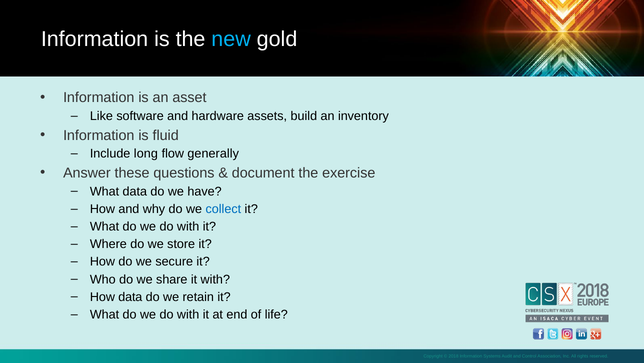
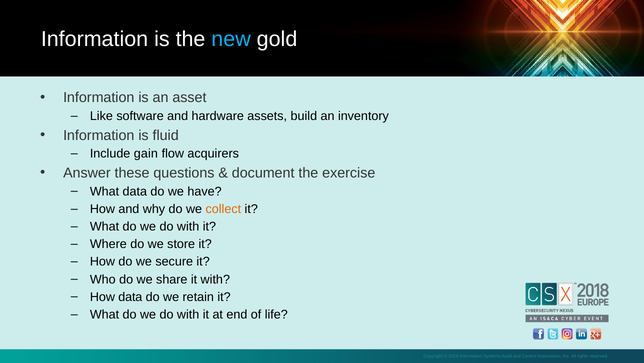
long: long -> gain (146, 153)
generally: generally -> acquirers (213, 153)
collect colour: blue -> orange (223, 209)
